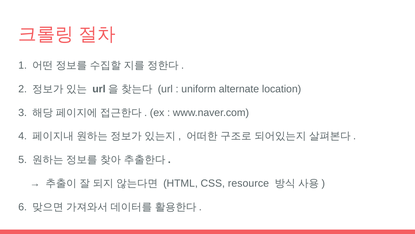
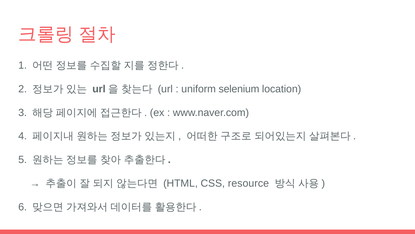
alternate: alternate -> selenium (239, 89)
